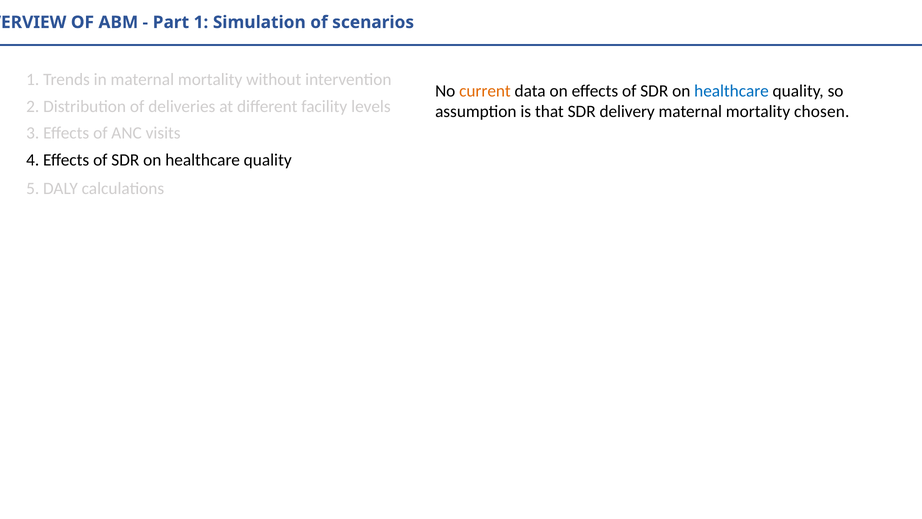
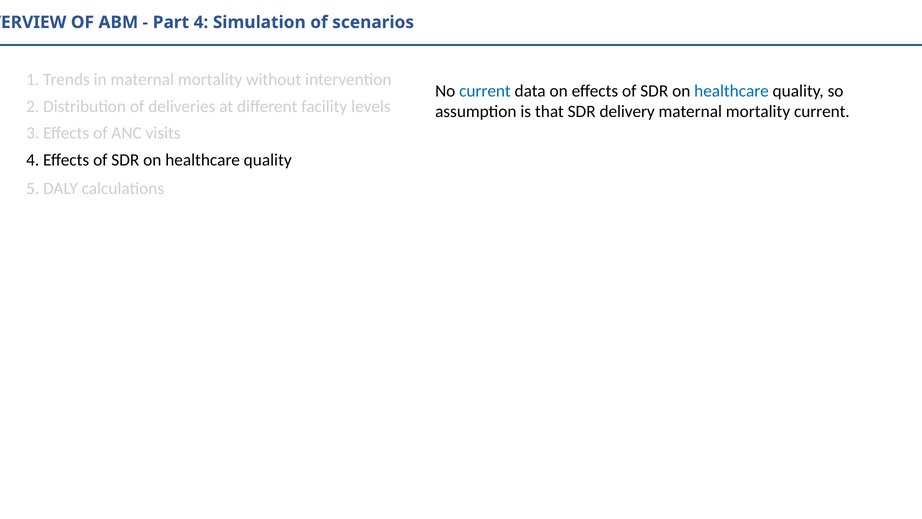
Part 1: 1 -> 4 (201, 22)
current colour: orange -> blue (485, 91)
mortality chosen: chosen -> current (822, 112)
